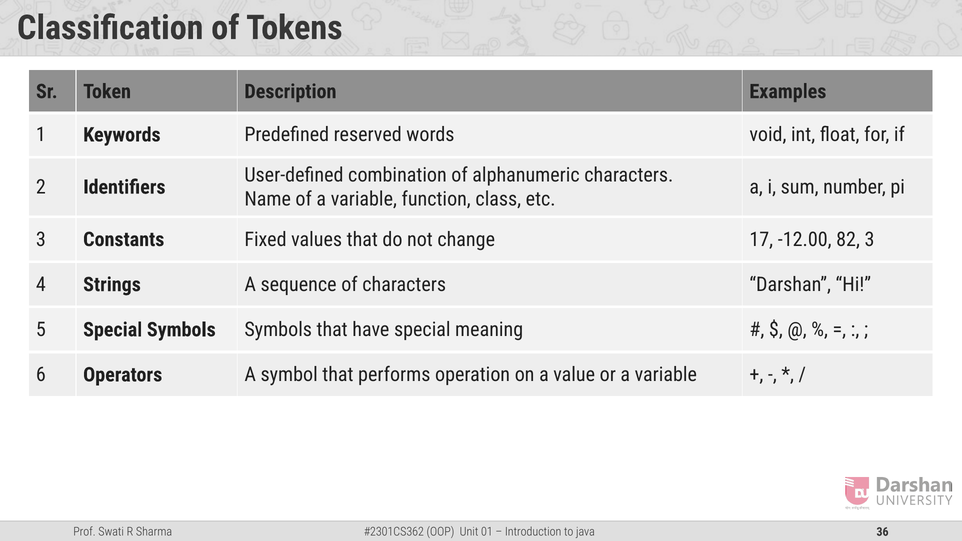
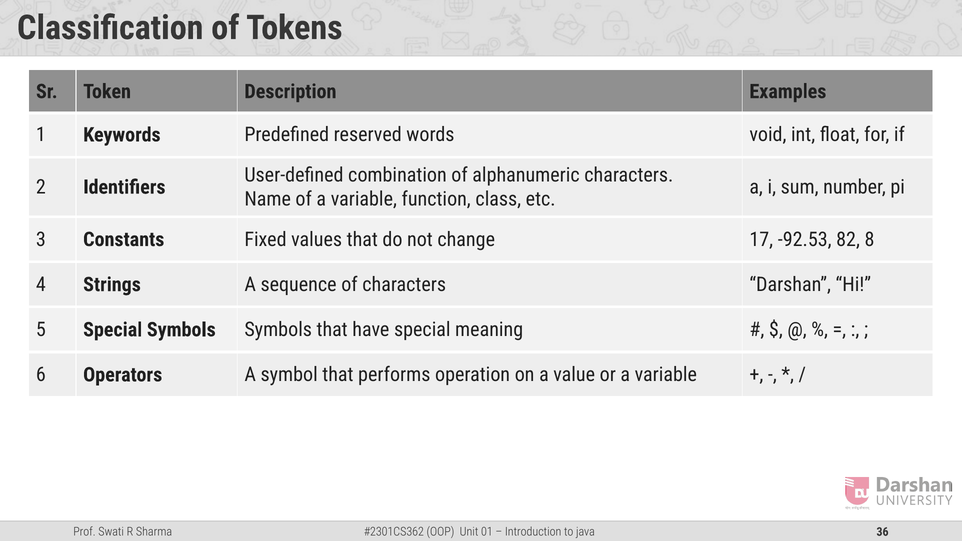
-12.00: -12.00 -> -92.53 (805, 240)
82 3: 3 -> 8 (870, 240)
